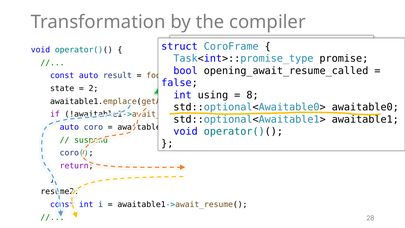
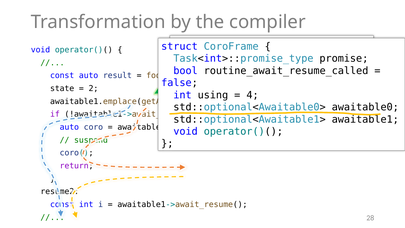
opening_await_resume_called: opening_await_resume_called -> routine_await_resume_called (286, 71)
8: 8 -> 4 (253, 95)
